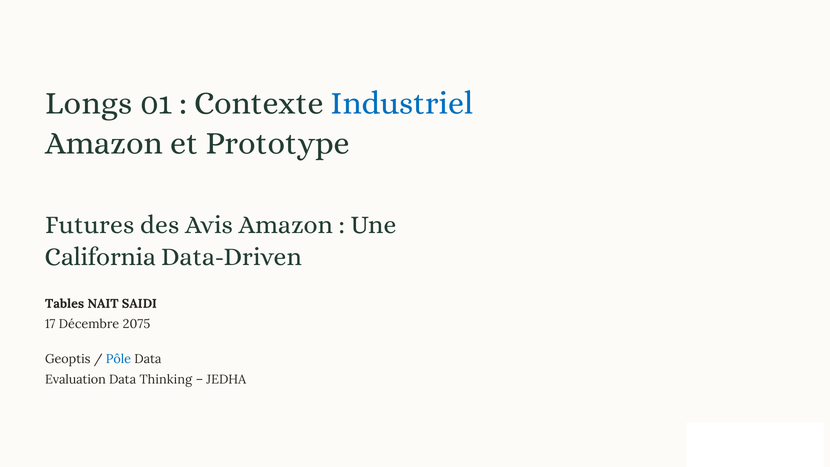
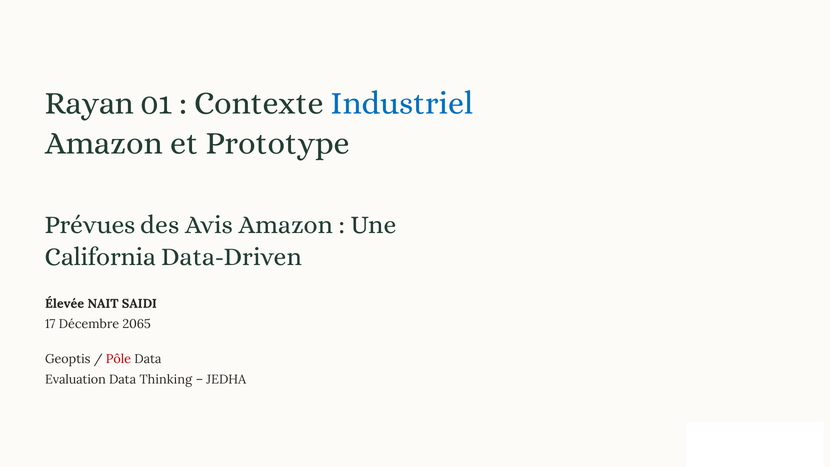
Longs: Longs -> Rayan (89, 103)
Futures: Futures -> Prévues (90, 225)
Tables: Tables -> Élevée (65, 304)
2075: 2075 -> 2065 (137, 324)
Pôle colour: blue -> red (118, 359)
